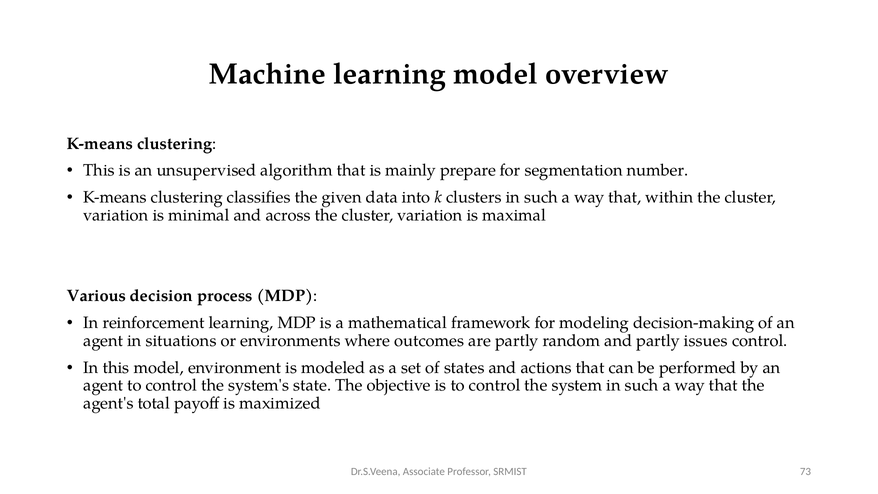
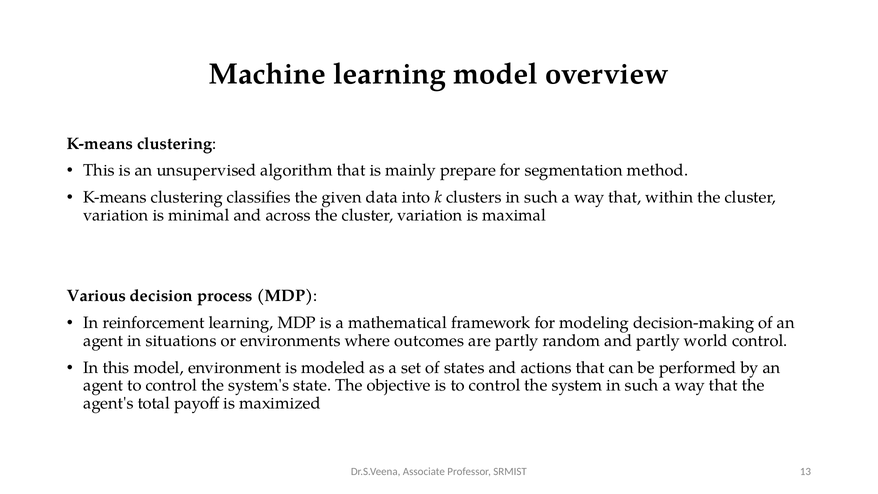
number: number -> method (658, 170)
issues: issues -> world (706, 341)
73: 73 -> 13 (805, 472)
